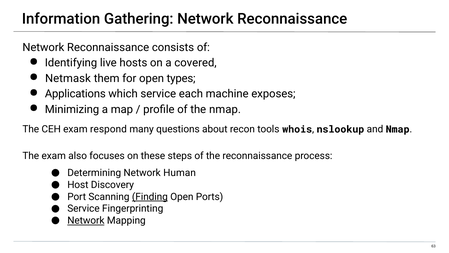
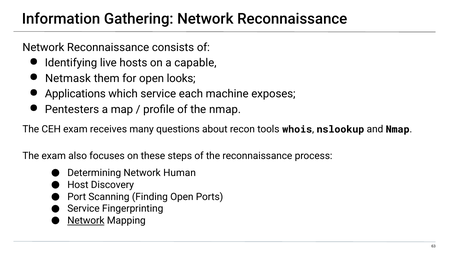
covered: covered -> capable (195, 63)
types: types -> looks (181, 78)
Minimizing: Minimizing -> Pentesters (72, 109)
respond: respond -> receives (109, 129)
Finding underline: present -> none (150, 196)
